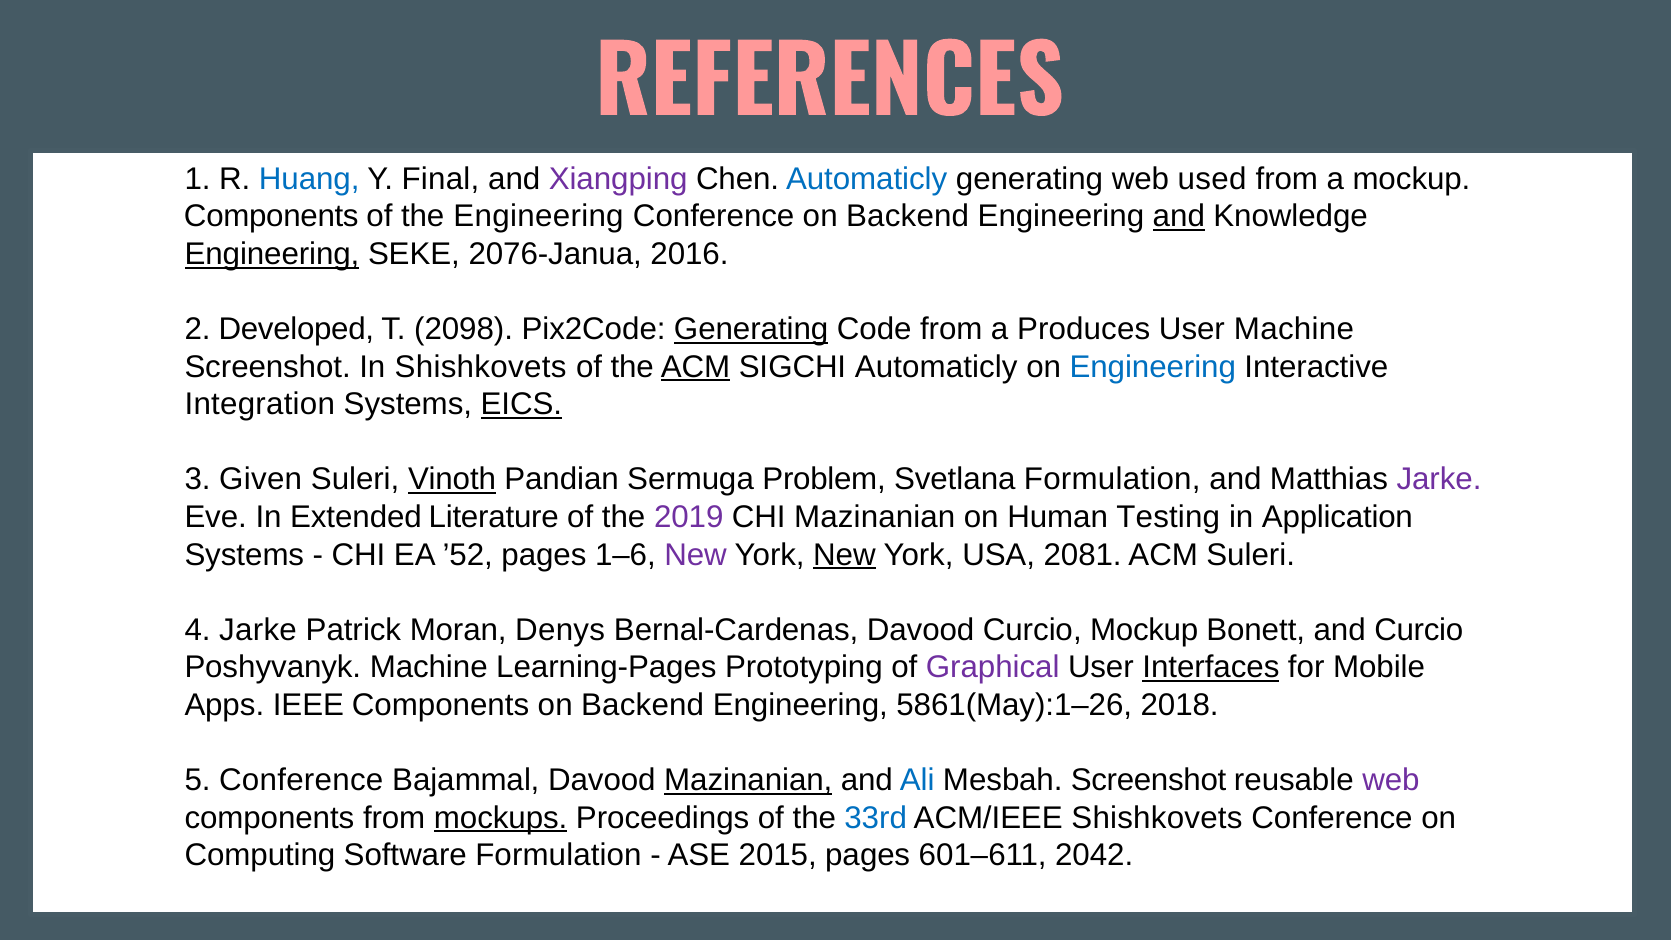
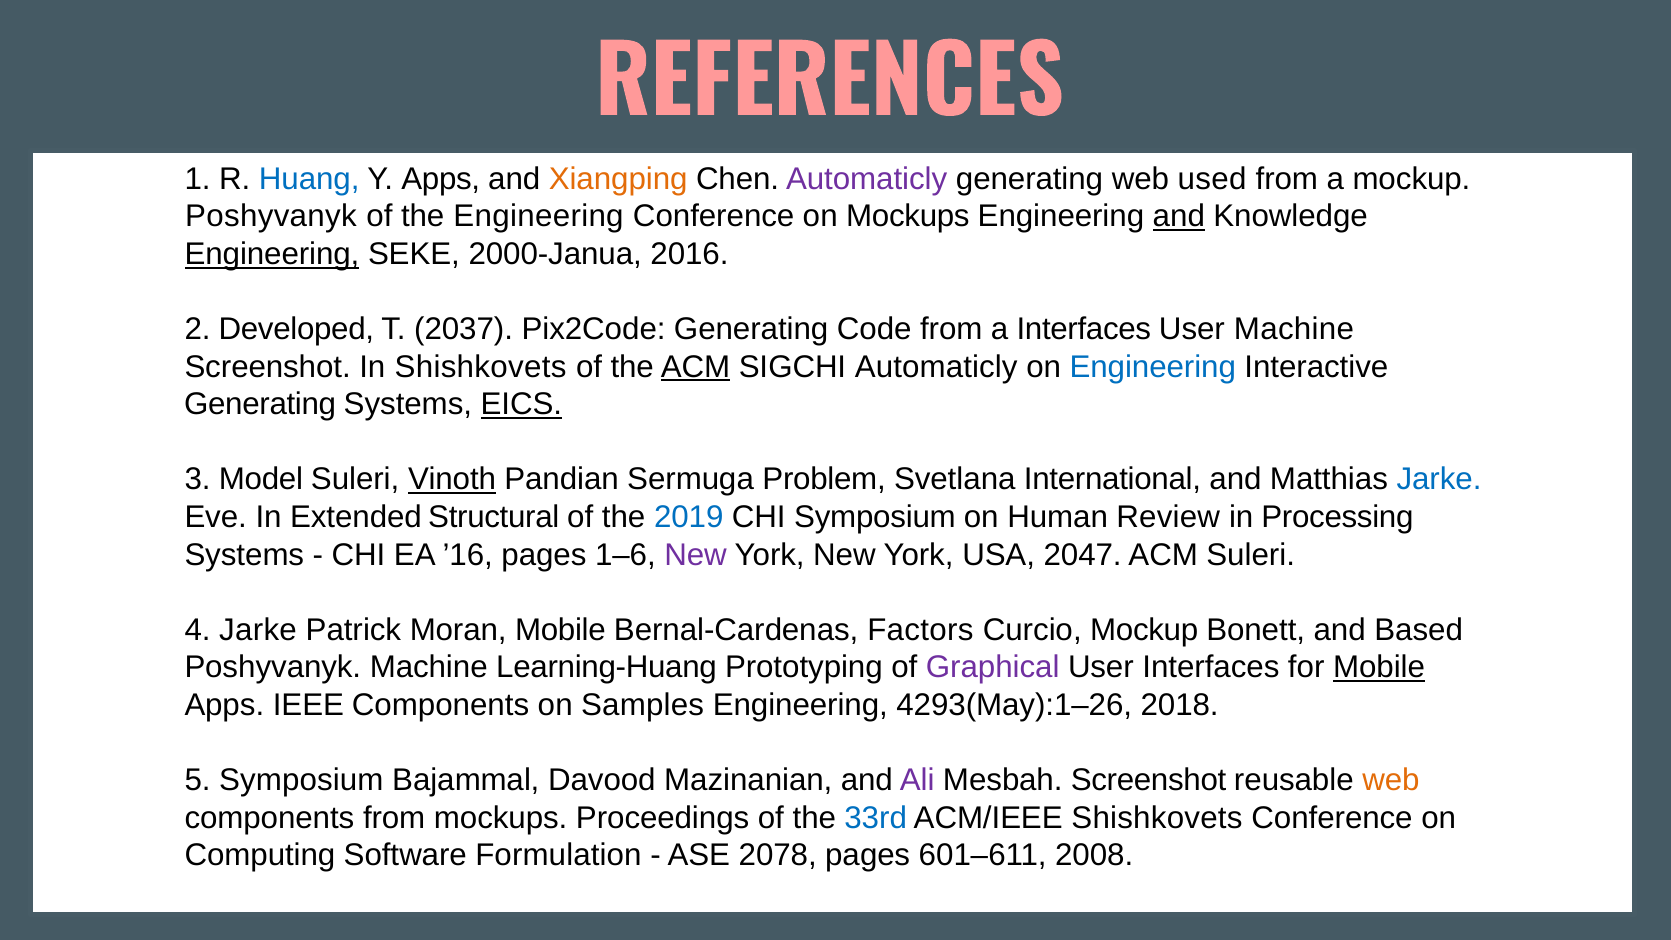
Y Final: Final -> Apps (441, 179)
Xiangping colour: purple -> orange (618, 179)
Automaticly colour: blue -> purple (867, 179)
Components: Components -> Poshyvanyk (271, 217)
Conference on Backend: Backend -> Mockups (908, 217)
2076-Janua: 2076-Janua -> 2000-Janua (555, 254)
2098: 2098 -> 2037 (464, 329)
Generating underline: present -> none (751, 329)
a Produces: Produces -> Interfaces (1084, 329)
Integration: Integration -> Generating (260, 404)
Given: Given -> Model (261, 480)
Svetlana Formulation: Formulation -> International (1112, 480)
Jarke colour: purple -> blue (1439, 480)
Literature: Literature -> Structural (494, 517)
2019 colour: purple -> blue (689, 517)
CHI Mazinanian: Mazinanian -> Symposium (875, 517)
Testing: Testing -> Review (1168, 517)
Application: Application -> Processing (1337, 517)
’52: ’52 -> ’16 (468, 555)
New underline: present -> none (844, 555)
2081: 2081 -> 2047 (1083, 555)
Moran Denys: Denys -> Mobile (560, 630)
Bernal-Cardenas Davood: Davood -> Factors (920, 630)
and Curcio: Curcio -> Based (1419, 630)
Learning-Pages: Learning-Pages -> Learning-Huang (607, 667)
Interfaces underline: present -> none (1211, 667)
Mobile underline: none -> present (1379, 667)
Backend: Backend -> Samples (643, 705)
5861(May):1–26: 5861(May):1–26 -> 4293(May):1–26 (1014, 705)
5 Conference: Conference -> Symposium (301, 780)
Mazinanian underline: present -> none (748, 780)
Ali colour: blue -> purple (917, 780)
web colour: purple -> orange (1391, 780)
mockups underline: present -> none (501, 818)
2015: 2015 -> 2078 (778, 855)
2042: 2042 -> 2008 (1094, 855)
